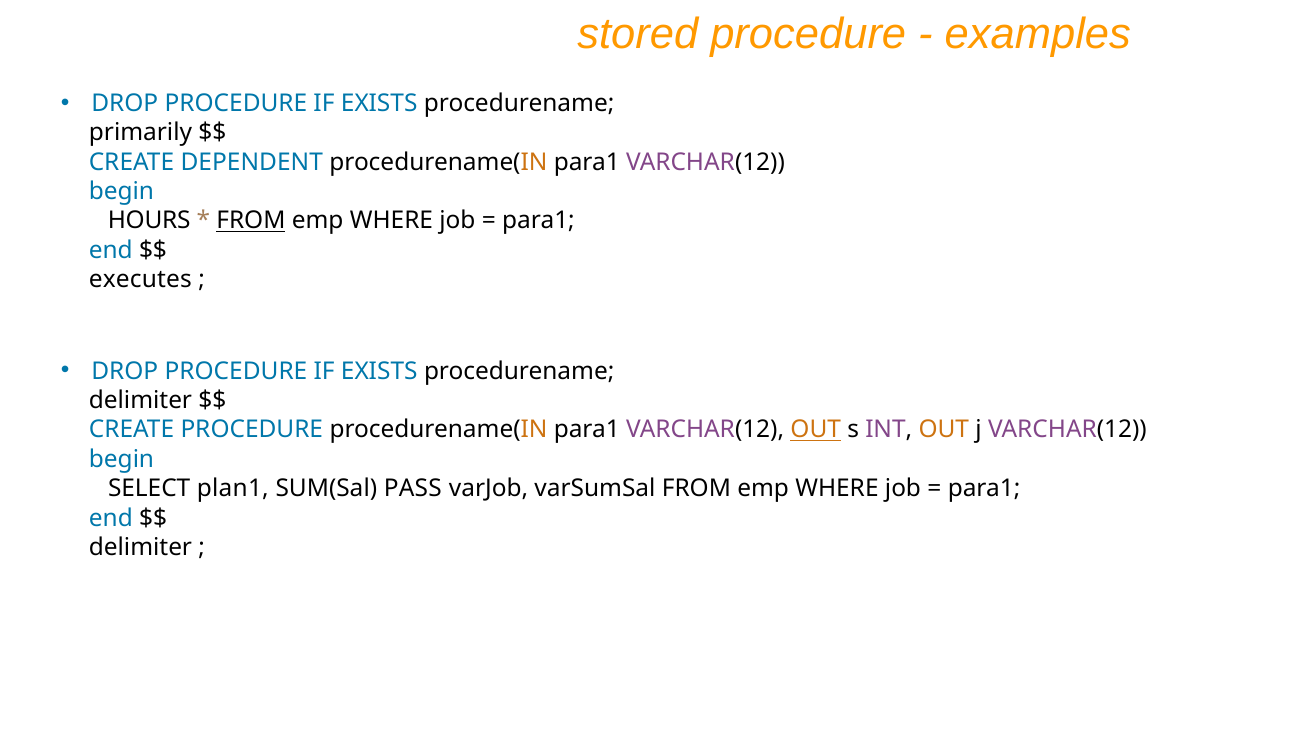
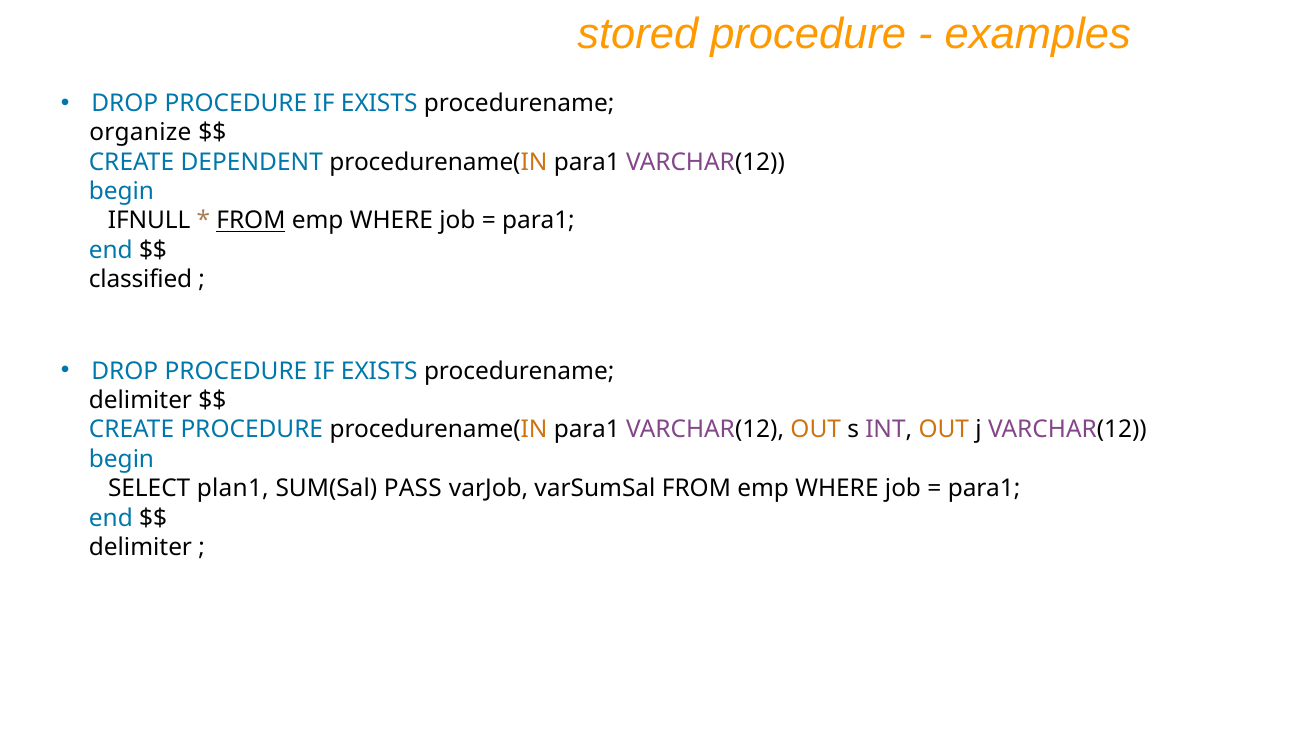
primarily: primarily -> organize (140, 133)
HOURS: HOURS -> IFNULL (149, 221)
executes: executes -> classified (141, 279)
OUT underline: present -> none (816, 430)
